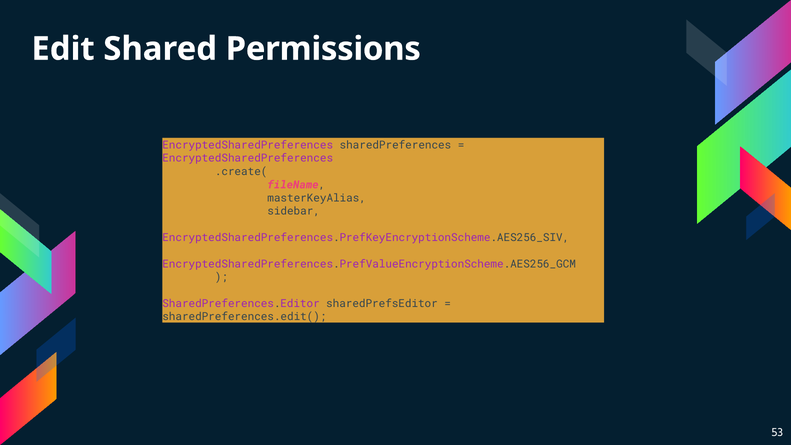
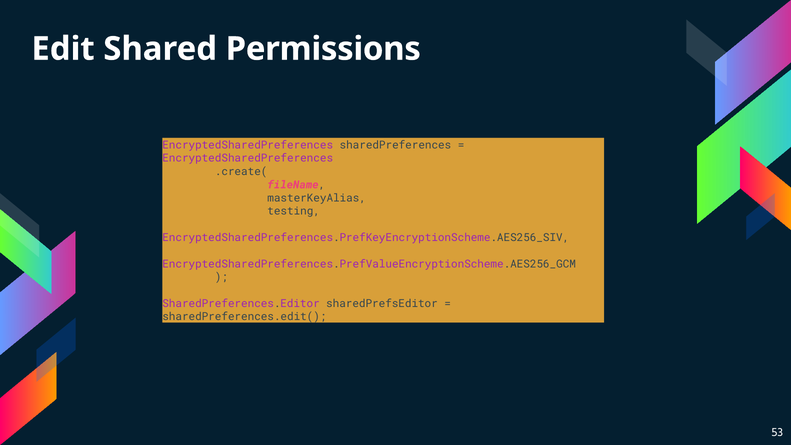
sidebar: sidebar -> testing (294, 211)
